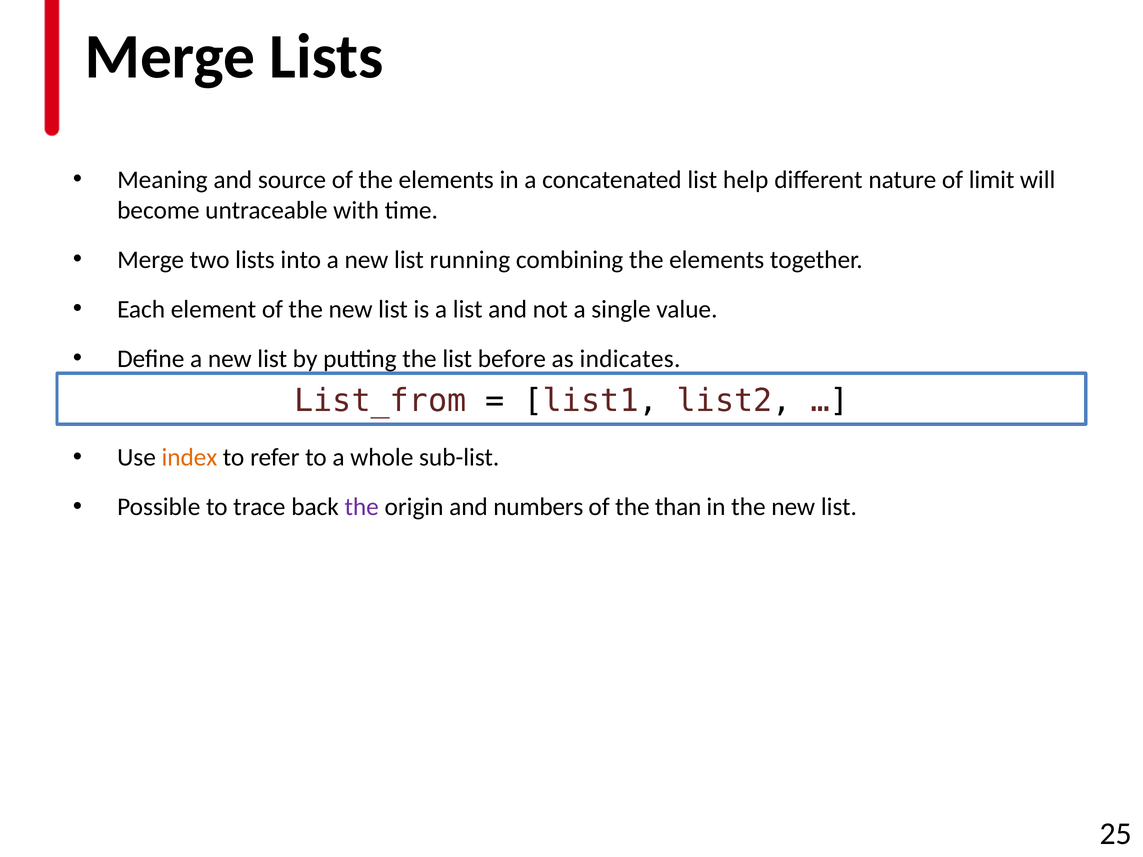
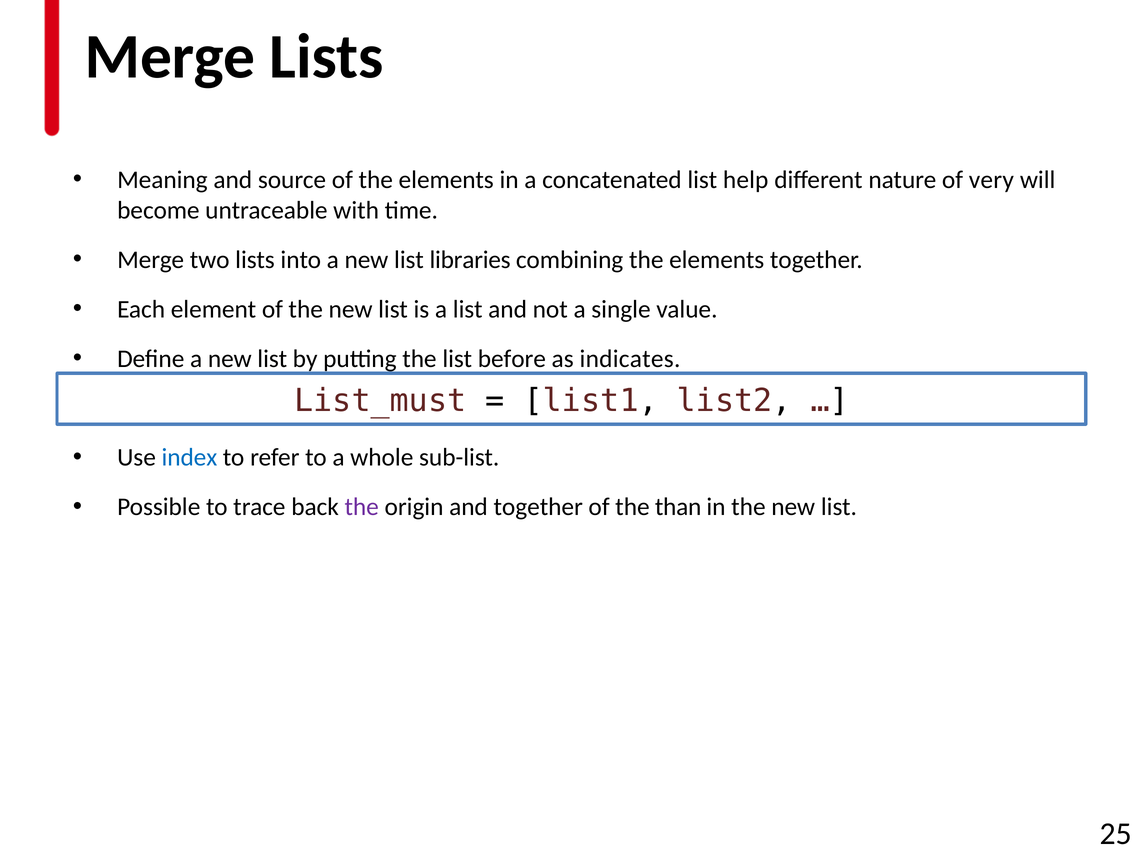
limit: limit -> very (991, 180)
running: running -> libraries (470, 260)
List_from: List_from -> List_must (380, 401)
index colour: orange -> blue (189, 458)
and numbers: numbers -> together (538, 507)
